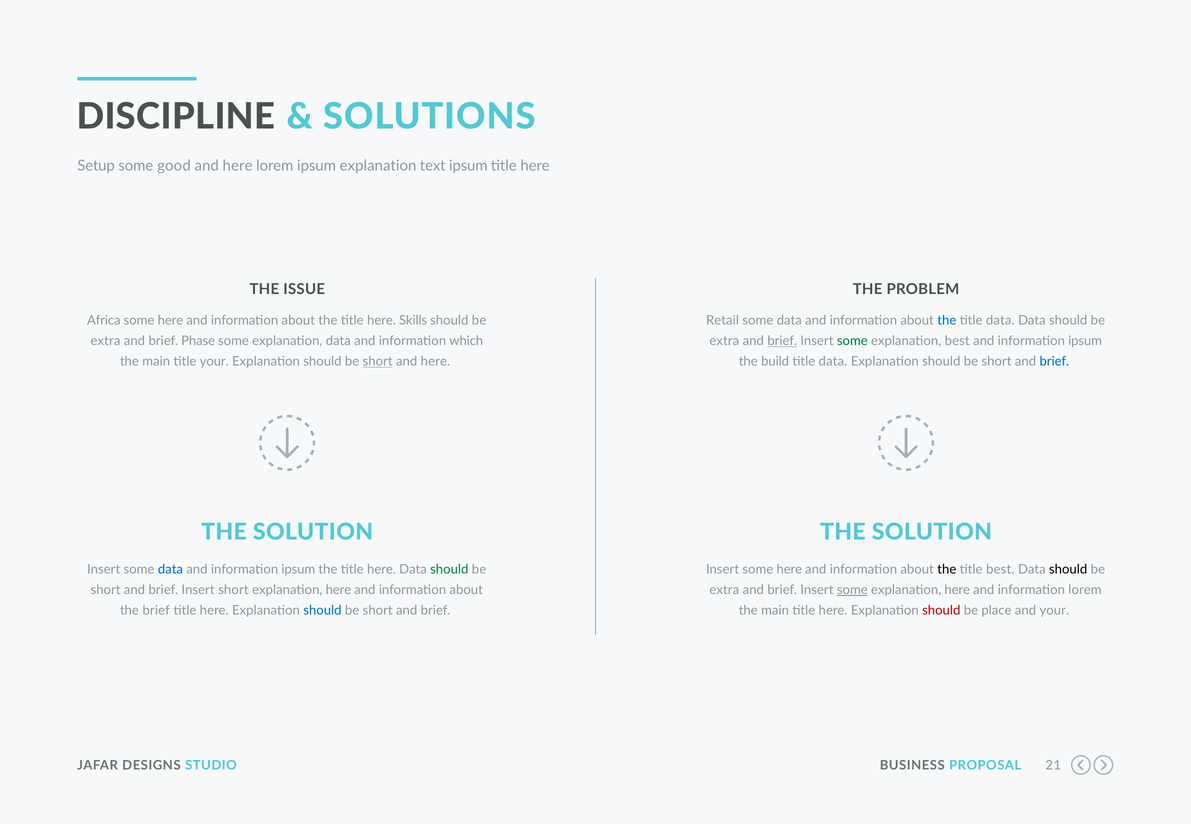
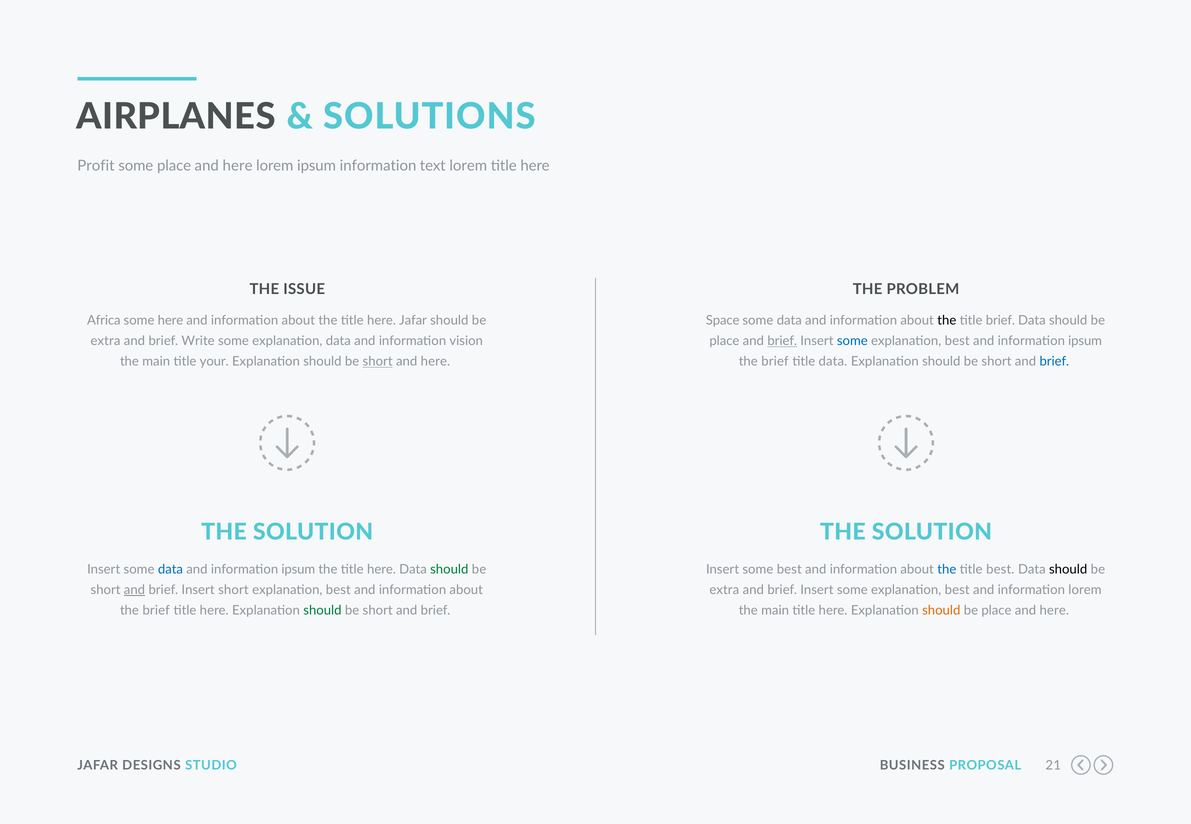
DISCIPLINE: DISCIPLINE -> AIRPLANES (176, 117)
Setup: Setup -> Profit (96, 166)
some good: good -> place (174, 166)
ipsum explanation: explanation -> information (378, 166)
text ipsum: ipsum -> lorem (468, 166)
here Skills: Skills -> Jafar (413, 321)
Retail: Retail -> Space (723, 321)
the colour: blue -> black (947, 321)
data: data -> brief (1000, 321)
Phase: Phase -> Write (198, 341)
which: which -> vision (466, 341)
extra: extra -> place (724, 341)
some colour: green -> blue (852, 341)
build: build -> brief (775, 362)
Insert some here: here -> best (789, 570)
the colour: black -> blue (947, 570)
and underline: none -> present (134, 590)
here: here -> best (338, 590)
some underline: present -> none (852, 590)
here: here -> best (957, 590)
should colour: blue -> green (322, 611)
should colour: red -> orange (941, 611)
your: your -> here (1054, 611)
